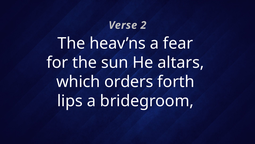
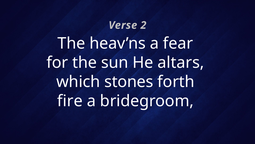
orders: orders -> stones (129, 82)
lips: lips -> fire (70, 101)
